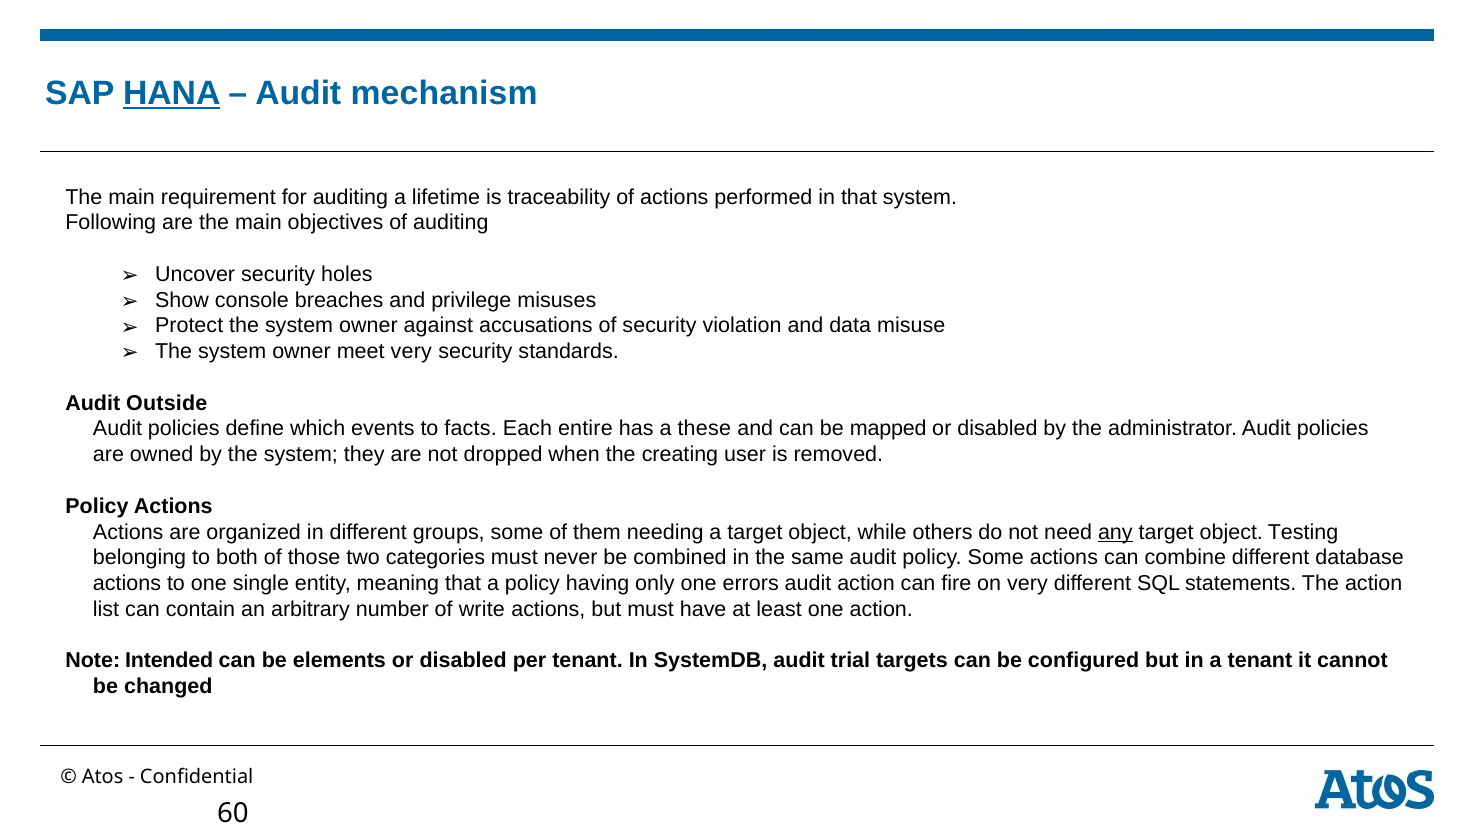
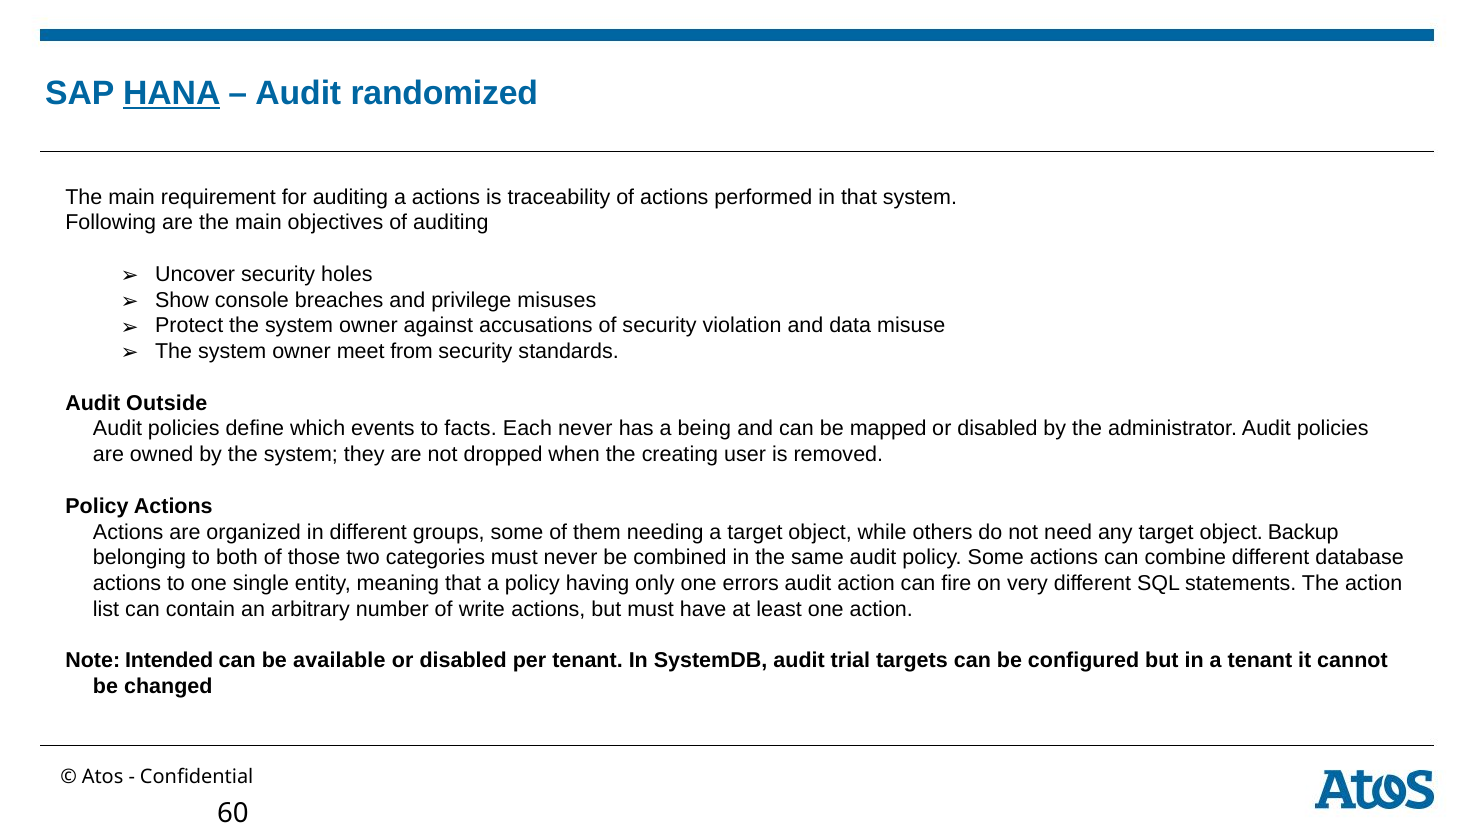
mechanism: mechanism -> randomized (444, 94)
a lifetime: lifetime -> actions (446, 197)
meet very: very -> from (412, 352)
Each entire: entire -> never (585, 429)
these: these -> being (704, 429)
any underline: present -> none (1115, 532)
Testing: Testing -> Backup (1303, 532)
elements: elements -> available (339, 661)
